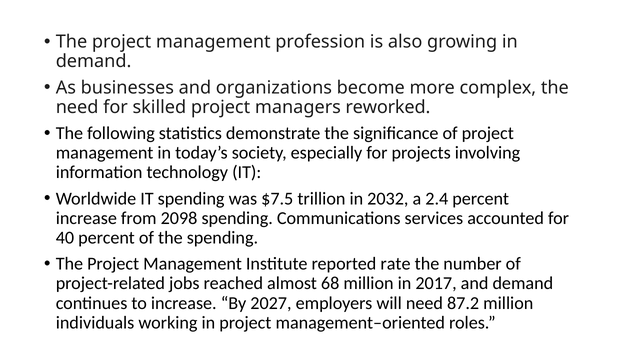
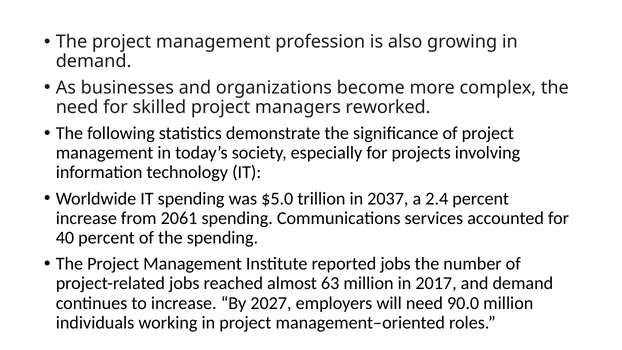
$7.5: $7.5 -> $5.0 (277, 198)
2032: 2032 -> 2037 (388, 198)
2098: 2098 -> 2061 (179, 218)
reported rate: rate -> jobs (396, 264)
68: 68 -> 63 (330, 283)
87.2: 87.2 -> 90.0 (463, 303)
